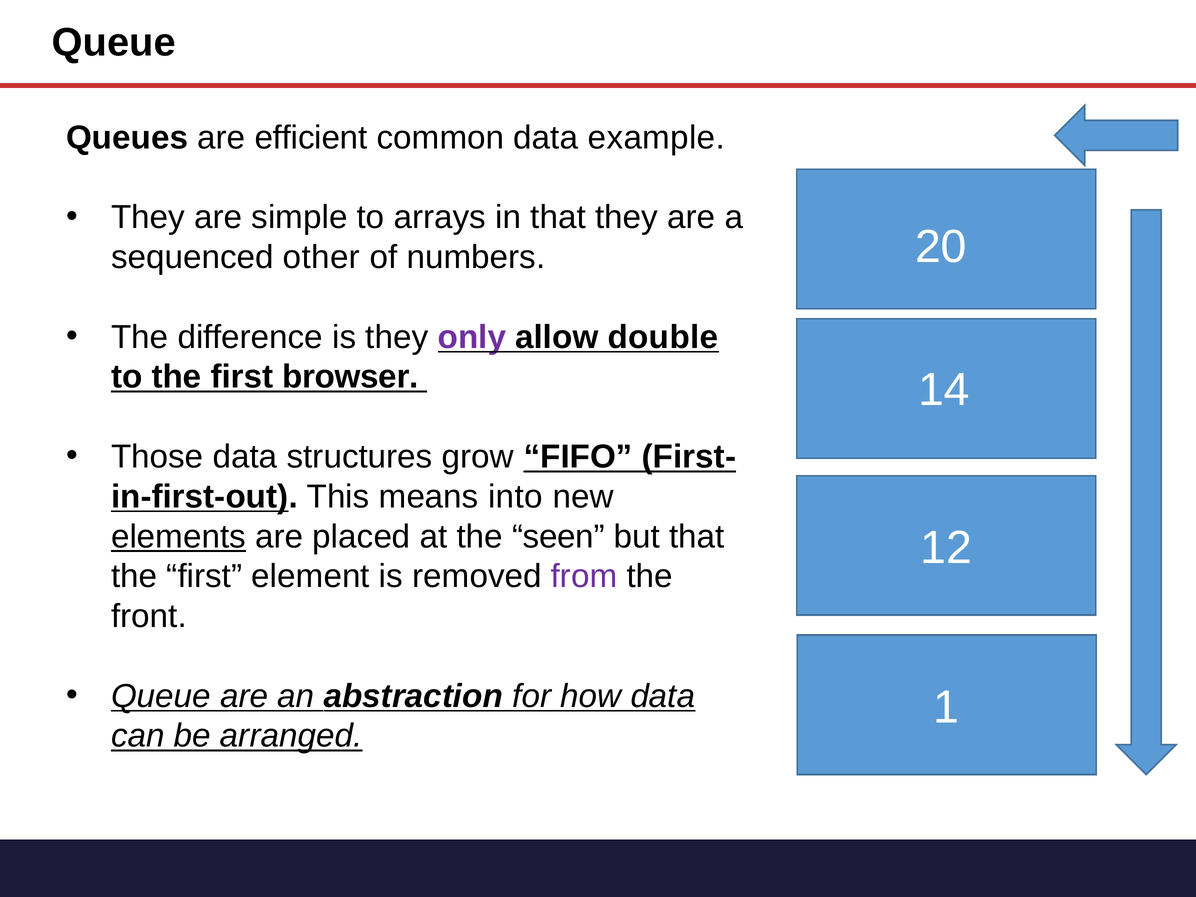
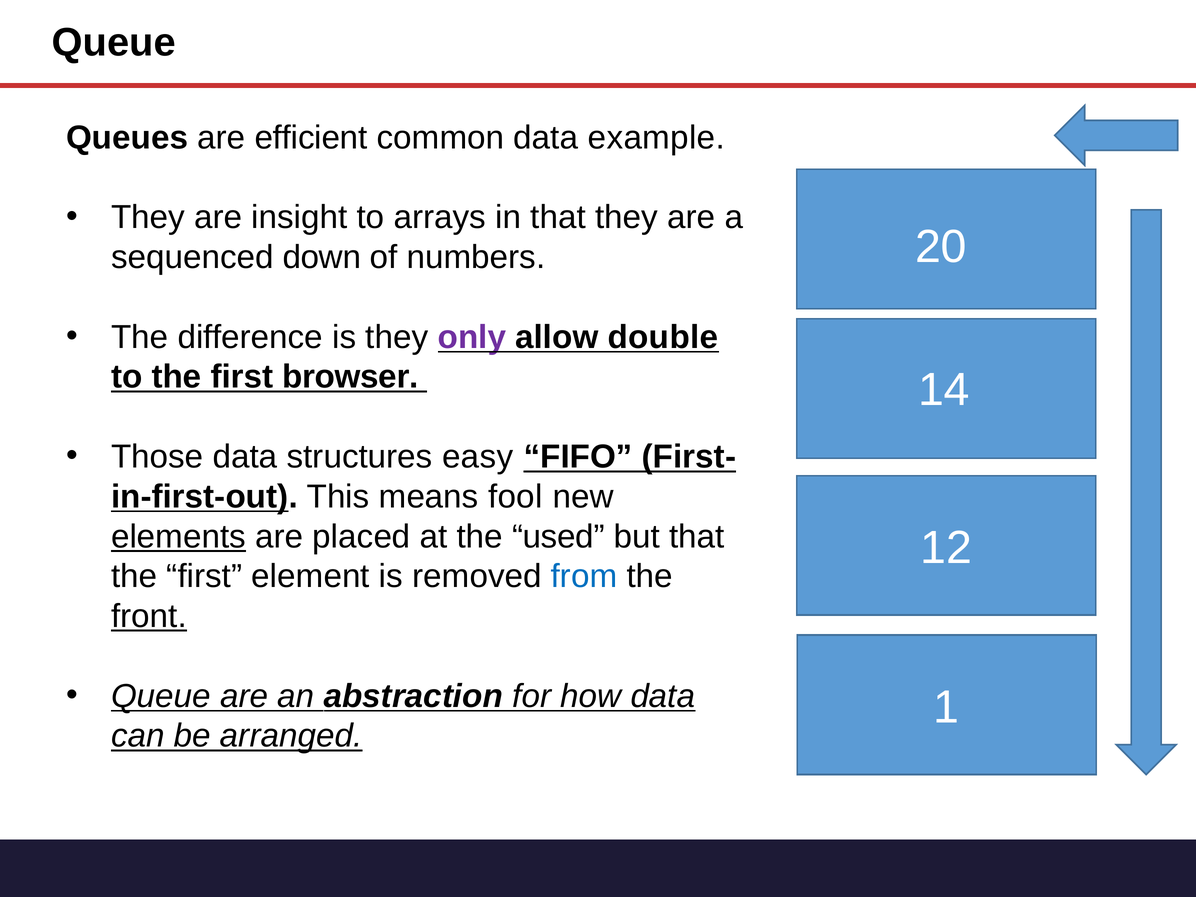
simple: simple -> insight (300, 217)
other: other -> down (322, 257)
grow: grow -> easy (478, 457)
into: into -> fool (515, 497)
seen: seen -> used (558, 537)
from colour: purple -> blue (584, 576)
front underline: none -> present (149, 616)
